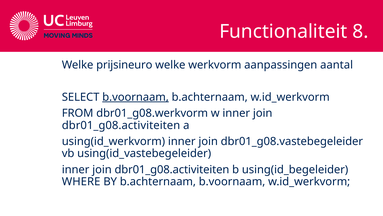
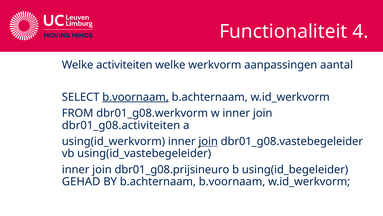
8: 8 -> 4 (360, 31)
prijsineuro: prijsineuro -> activiteiten (124, 65)
join underline: none -> present (208, 141)
dbr01_g08.activiteiten: dbr01_g08.activiteiten -> dbr01_g08.prijsineuro (172, 169)
WHERE: WHERE -> GEHAD (81, 181)
